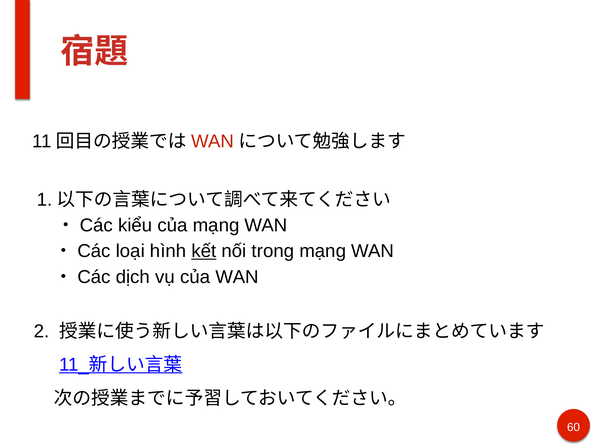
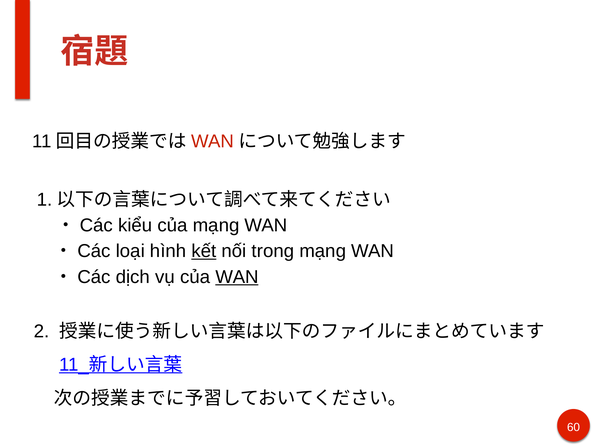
WAN underline: none -> present (237, 277)
